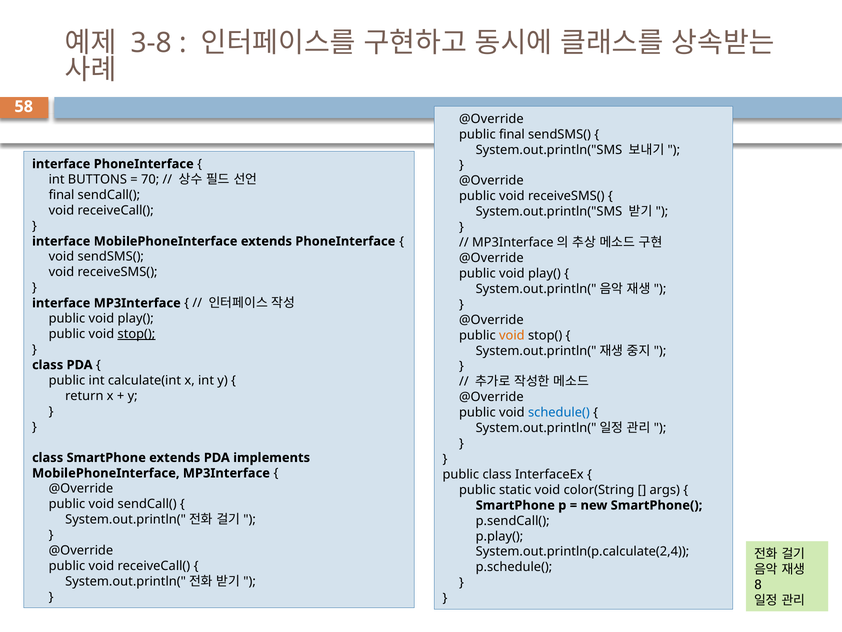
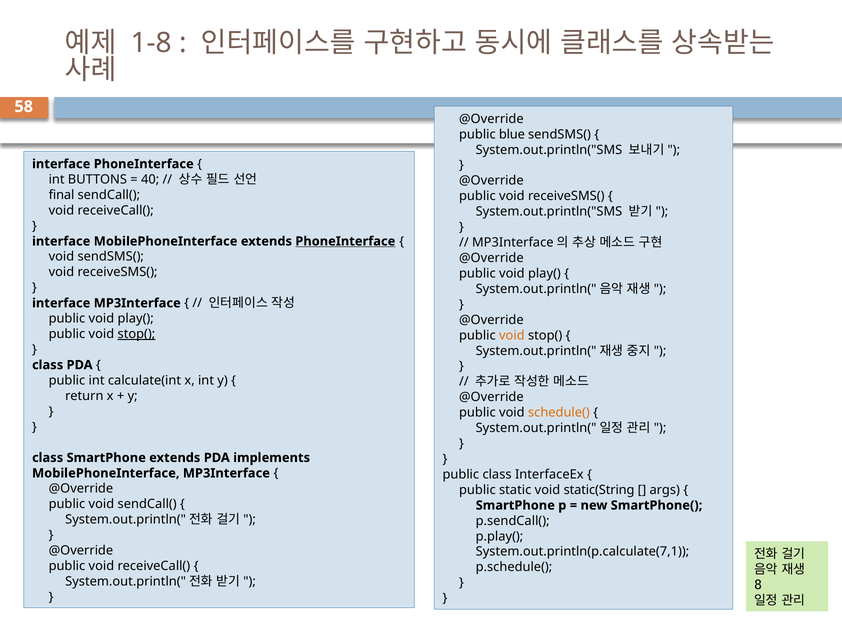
3-8: 3-8 -> 1-8 (151, 43)
public final: final -> blue (512, 134)
70: 70 -> 40 (150, 179)
PhoneInterface underline: none -> present (345, 241)
schedule( colour: blue -> orange (559, 412)
color(String: color(String -> static(String (599, 490)
System.out.println(p.calculate(2,4: System.out.println(p.calculate(2,4 -> System.out.println(p.calculate(7,1 (582, 551)
